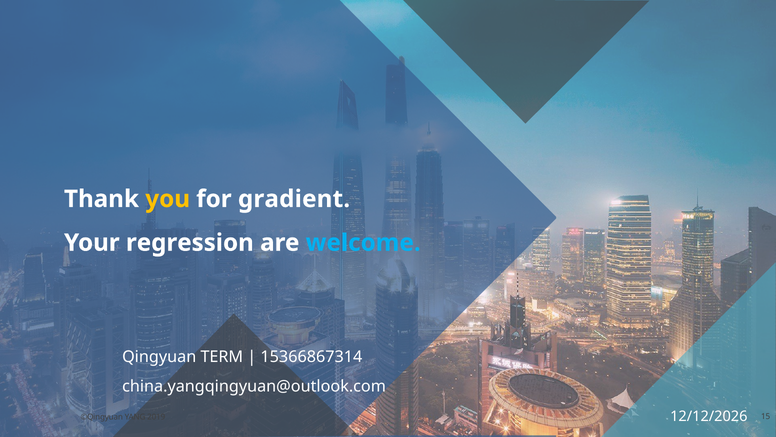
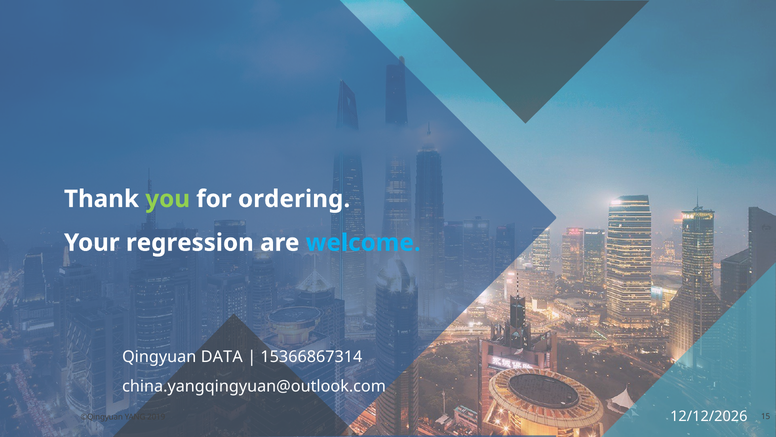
you colour: yellow -> light green (168, 199)
gradient: gradient -> ordering (294, 199)
TERM: TERM -> DATA (222, 357)
